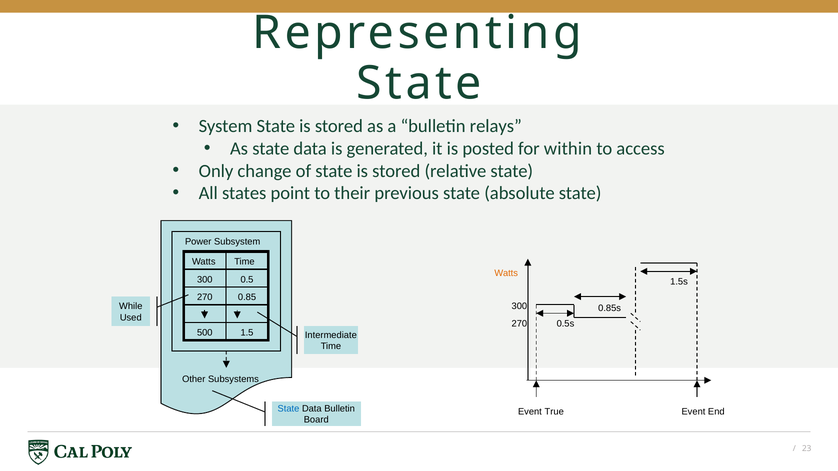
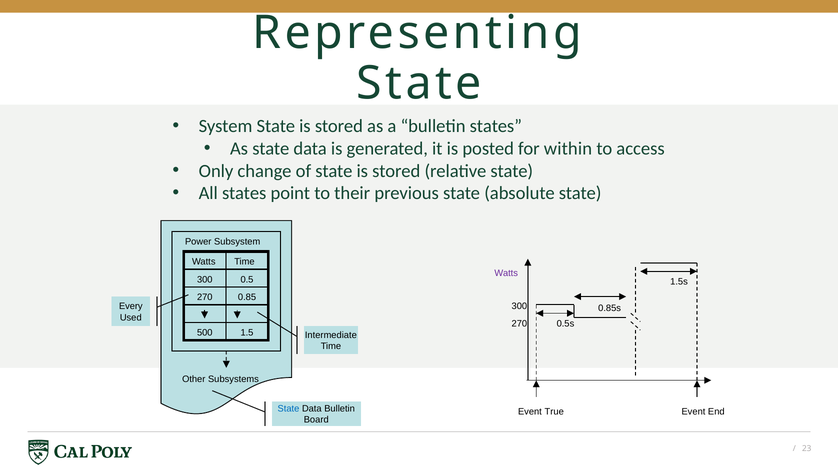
bulletin relays: relays -> states (496, 126)
Watts colour: orange -> purple (506, 274)
While: While -> Every (131, 307)
